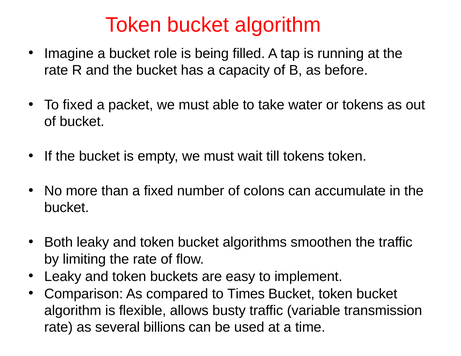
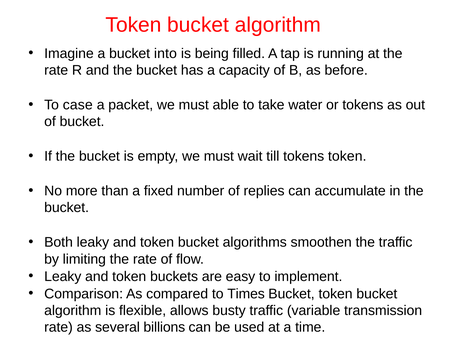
role: role -> into (165, 54)
To fixed: fixed -> case (78, 105)
colons: colons -> replies (264, 191)
